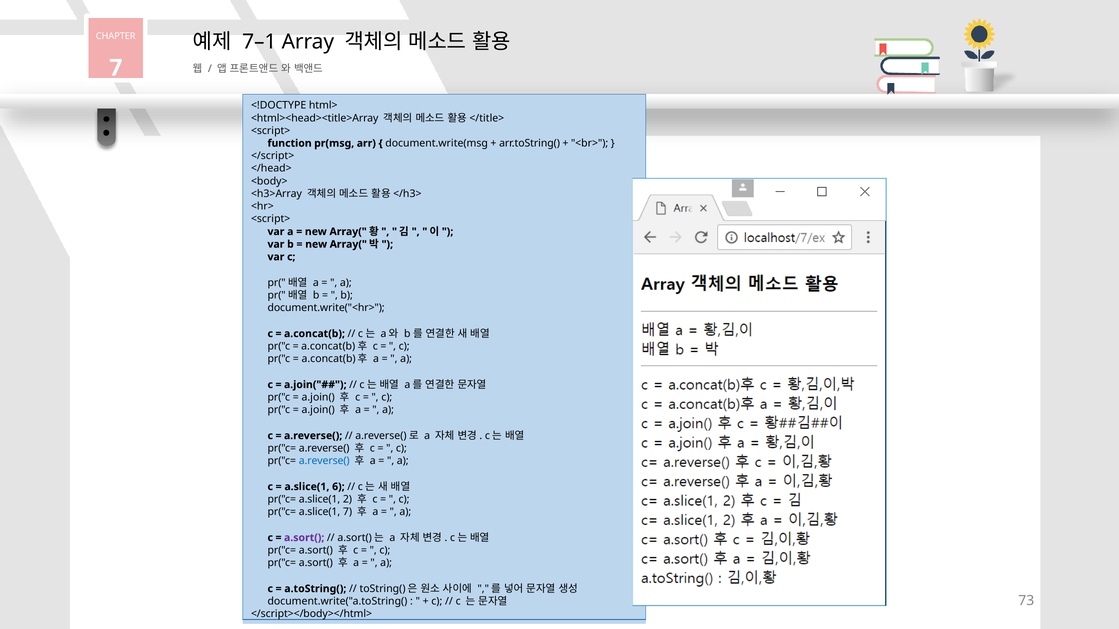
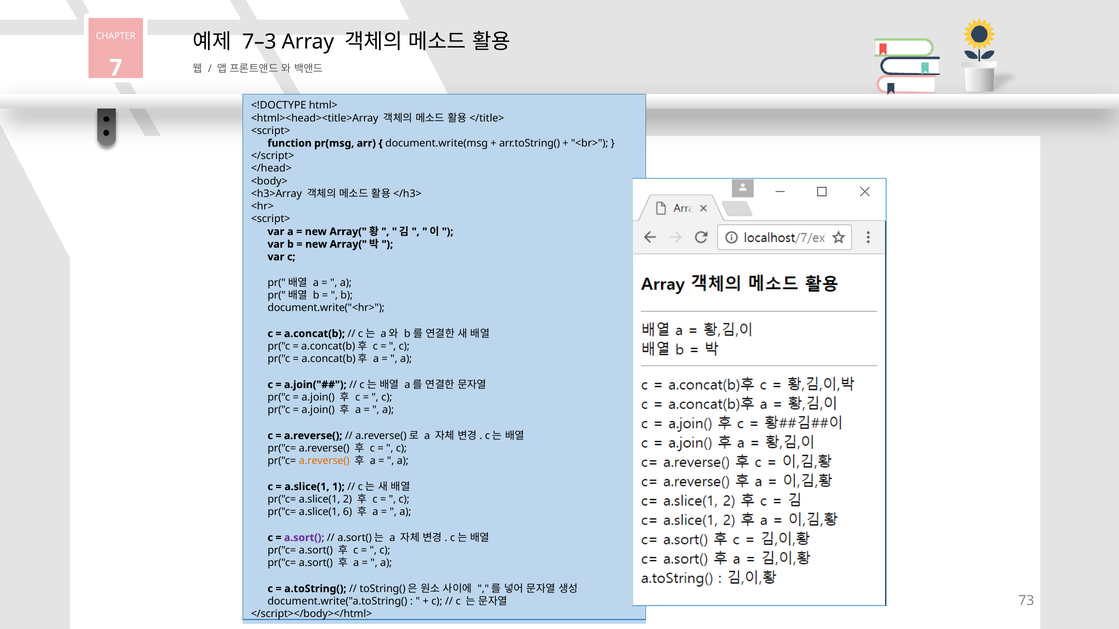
7–1: 7–1 -> 7–3 (259, 42)
a.reverse( colour: blue -> orange (324, 461)
6: 6 -> 1 (338, 487)
a.slice(1 7: 7 -> 6 (347, 512)
